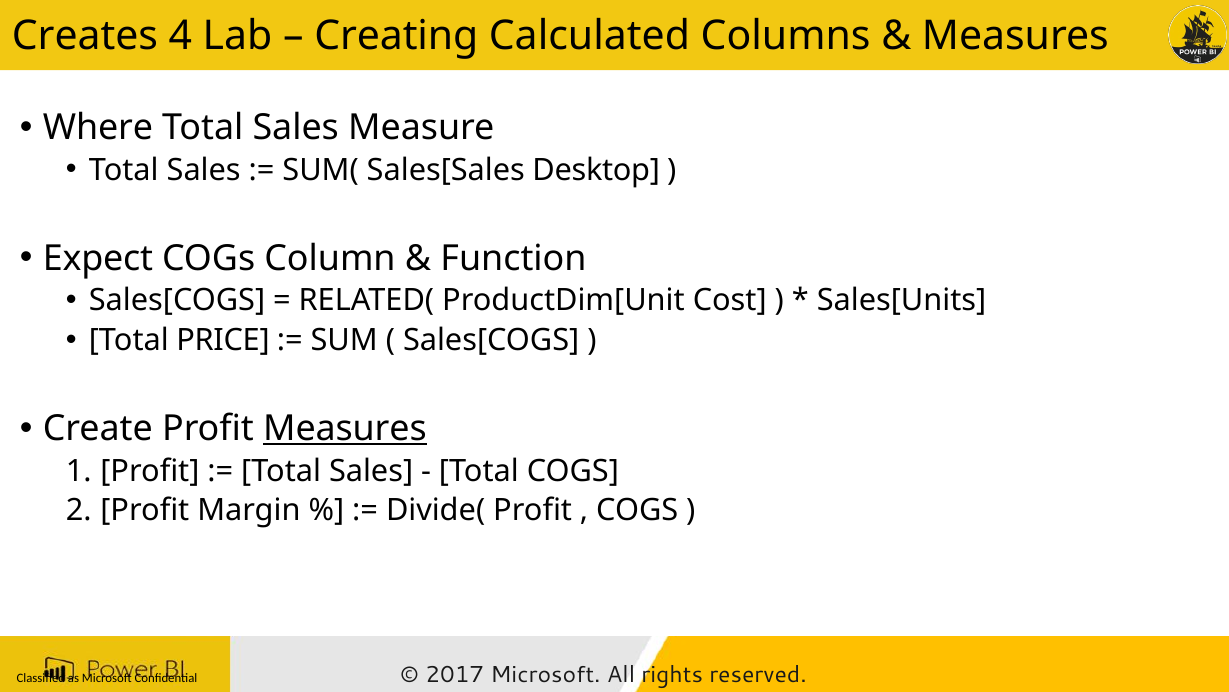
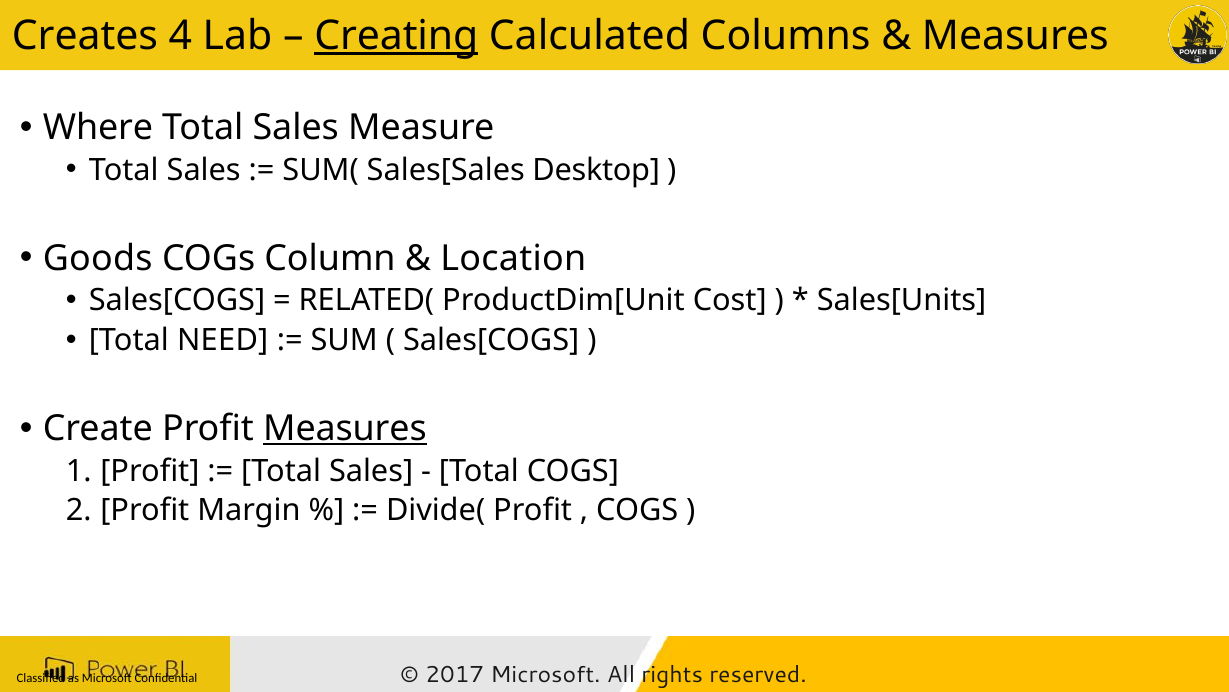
Creating underline: none -> present (396, 36)
Expect: Expect -> Goods (98, 258)
Function: Function -> Location (513, 258)
PRICE: PRICE -> NEED (223, 340)
